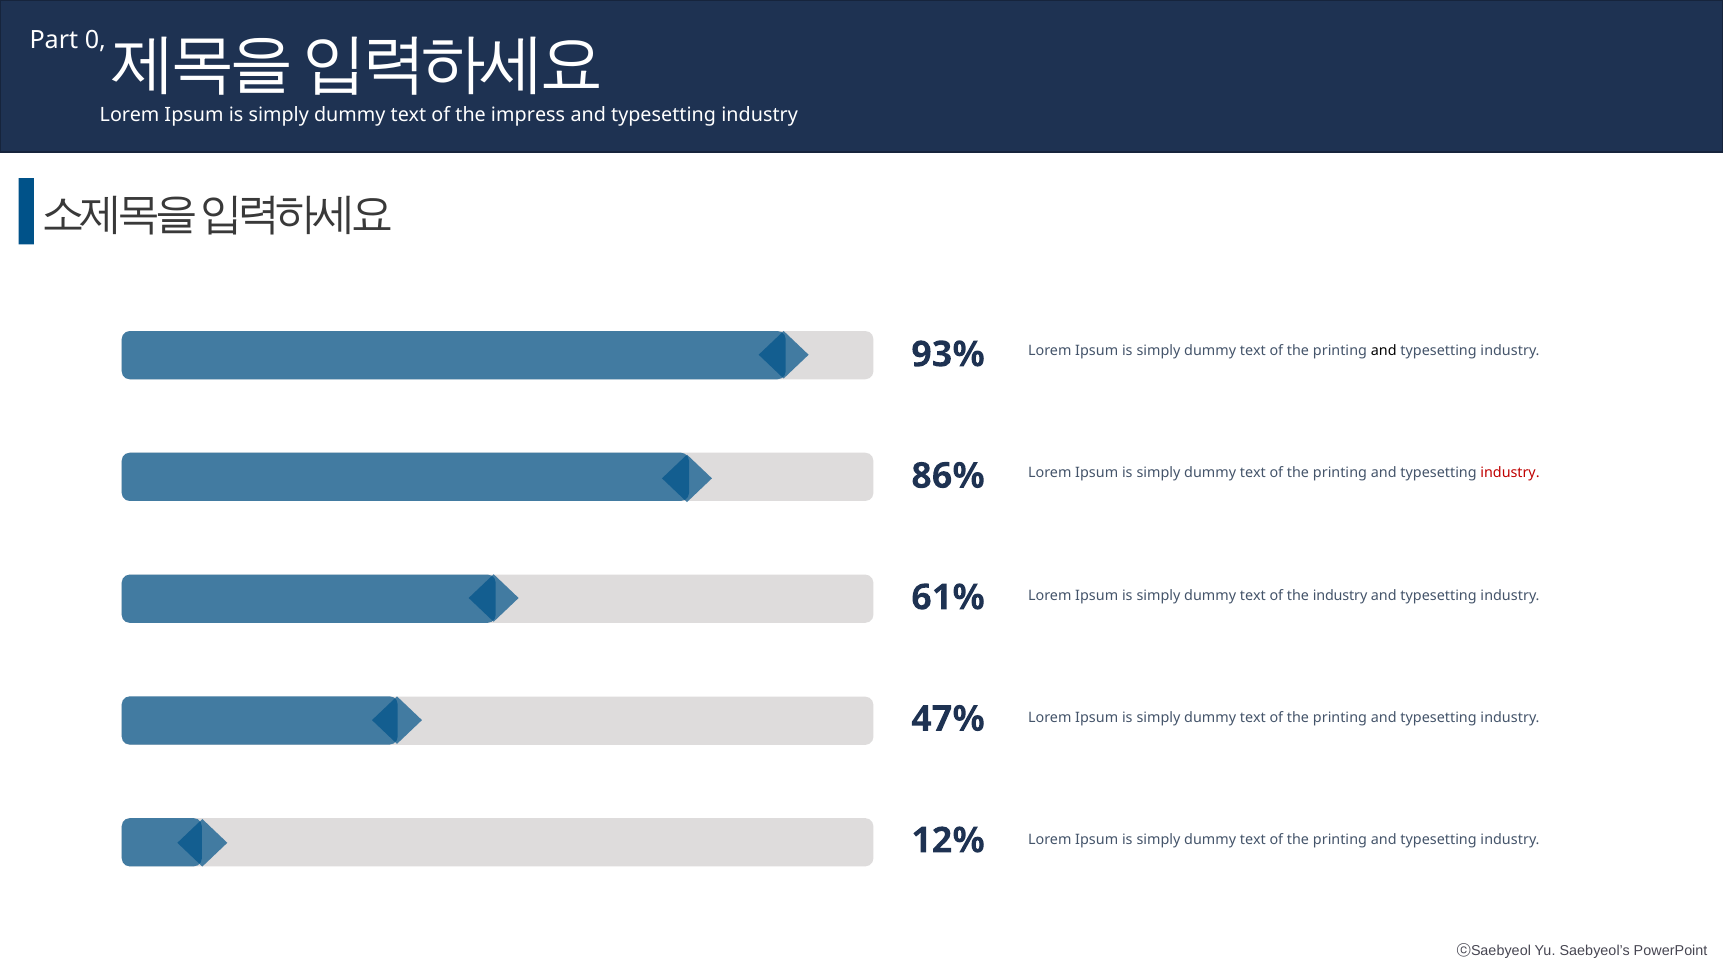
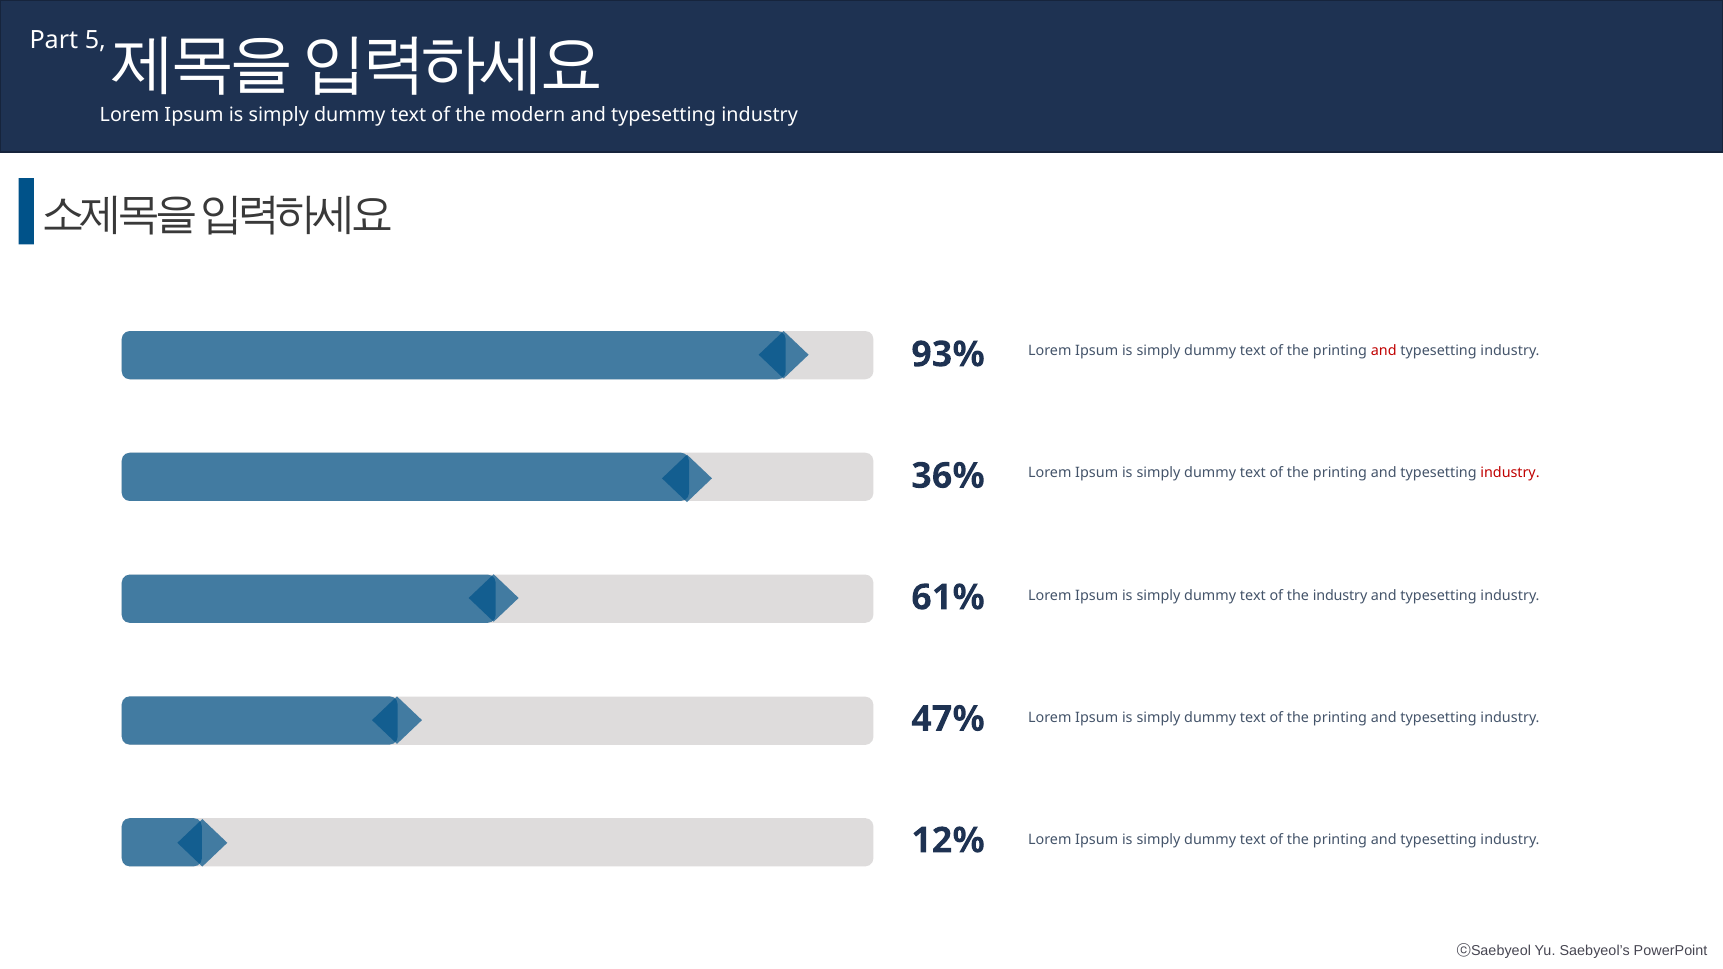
0: 0 -> 5 (95, 40)
impress: impress -> modern (528, 115)
and colour: black -> red (1384, 351)
86%: 86% -> 36% (948, 476)
